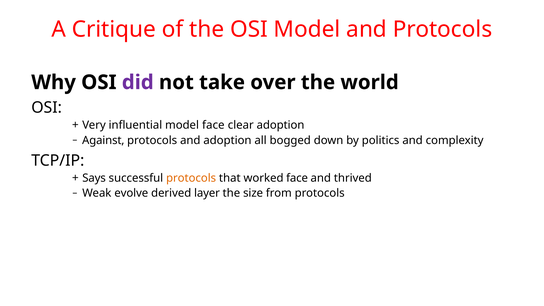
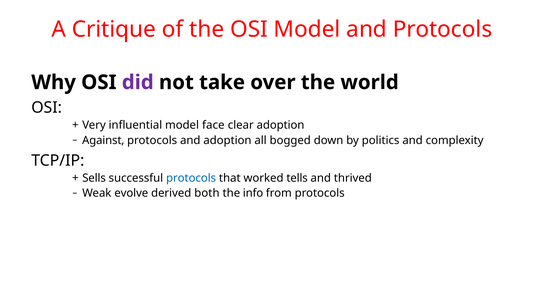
Says: Says -> Sells (94, 178)
protocols colour: orange -> blue (191, 178)
worked face: face -> tells (297, 178)
layer: layer -> both (207, 193)
size: size -> info (253, 193)
